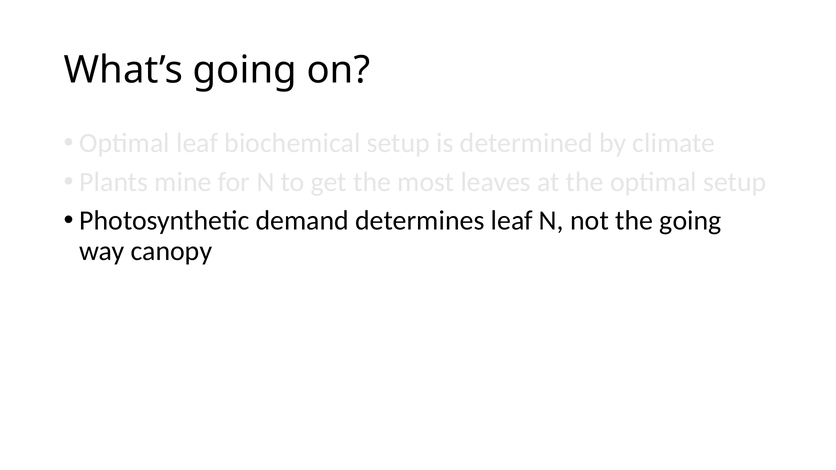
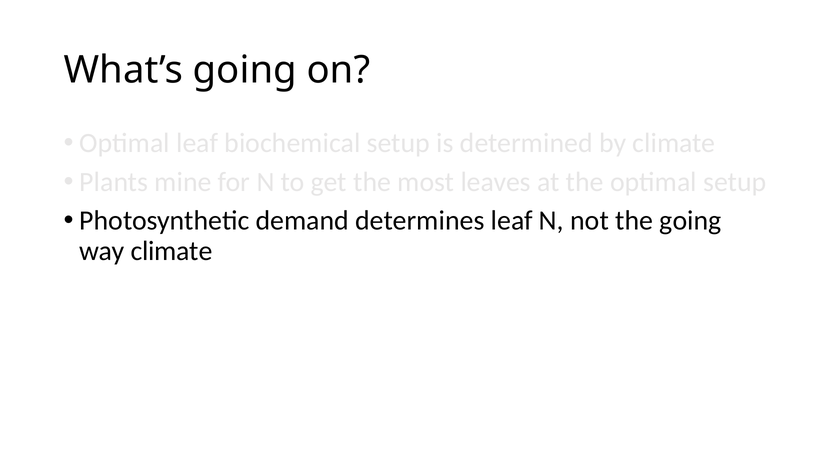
way canopy: canopy -> climate (172, 251)
